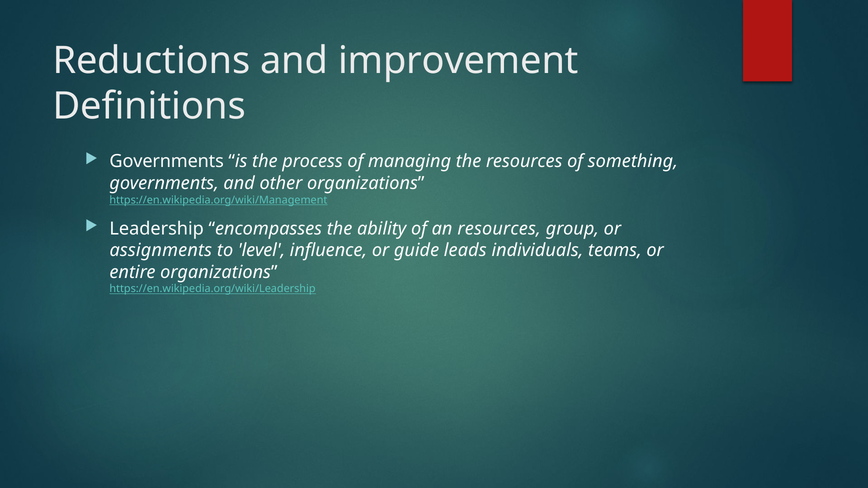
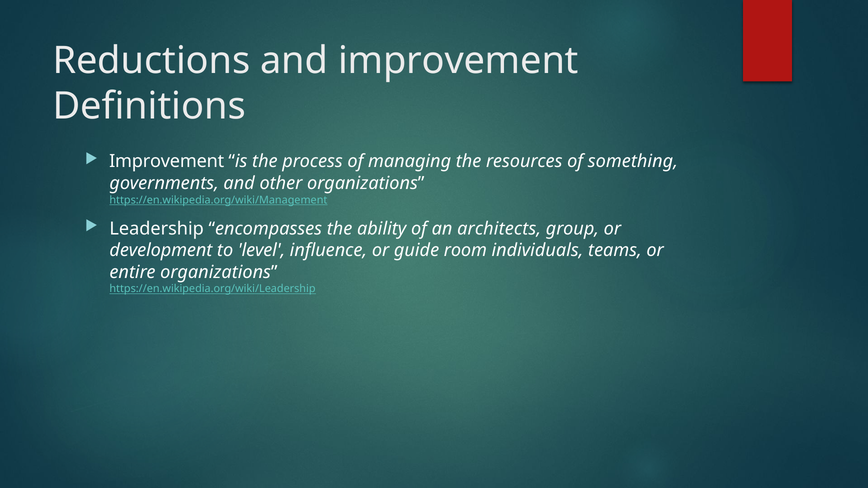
Governments: Governments -> Improvement (167, 162)
an resources: resources -> architects (499, 229)
assignments: assignments -> development (161, 250)
leads: leads -> room (465, 250)
